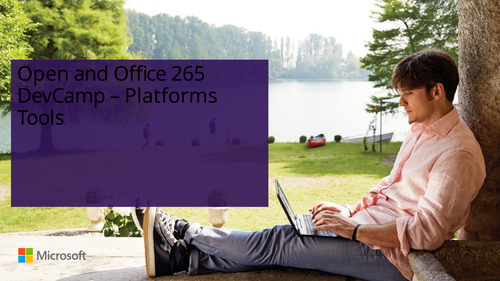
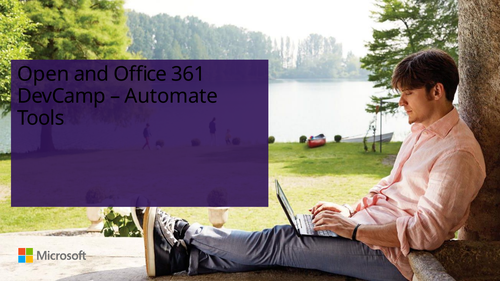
265: 265 -> 361 (188, 74)
Platforms: Platforms -> Automate (171, 96)
